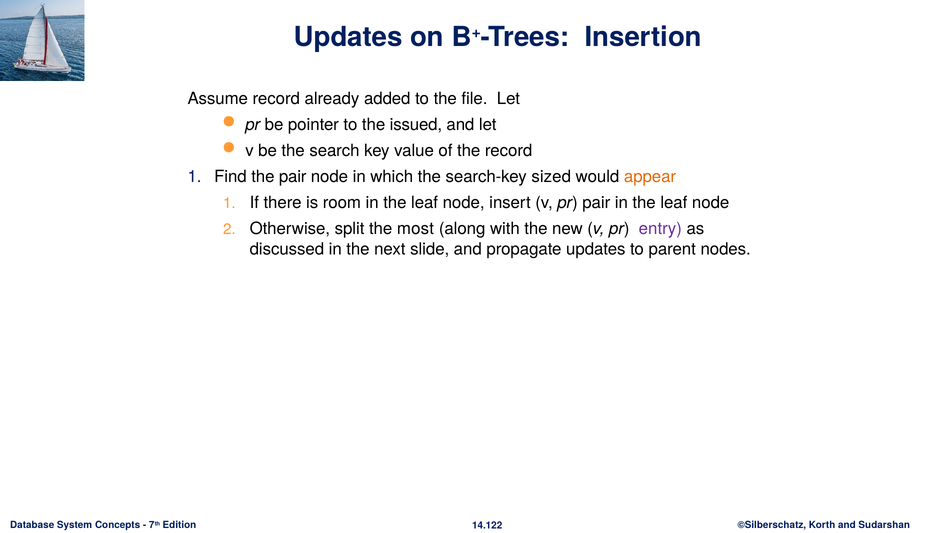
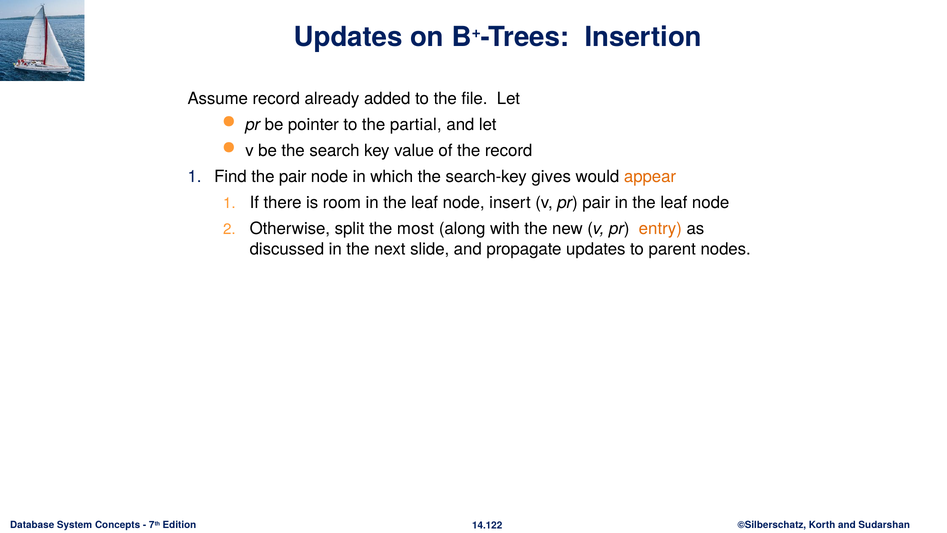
issued: issued -> partial (416, 125)
sized: sized -> gives (551, 177)
entry colour: purple -> orange (660, 229)
